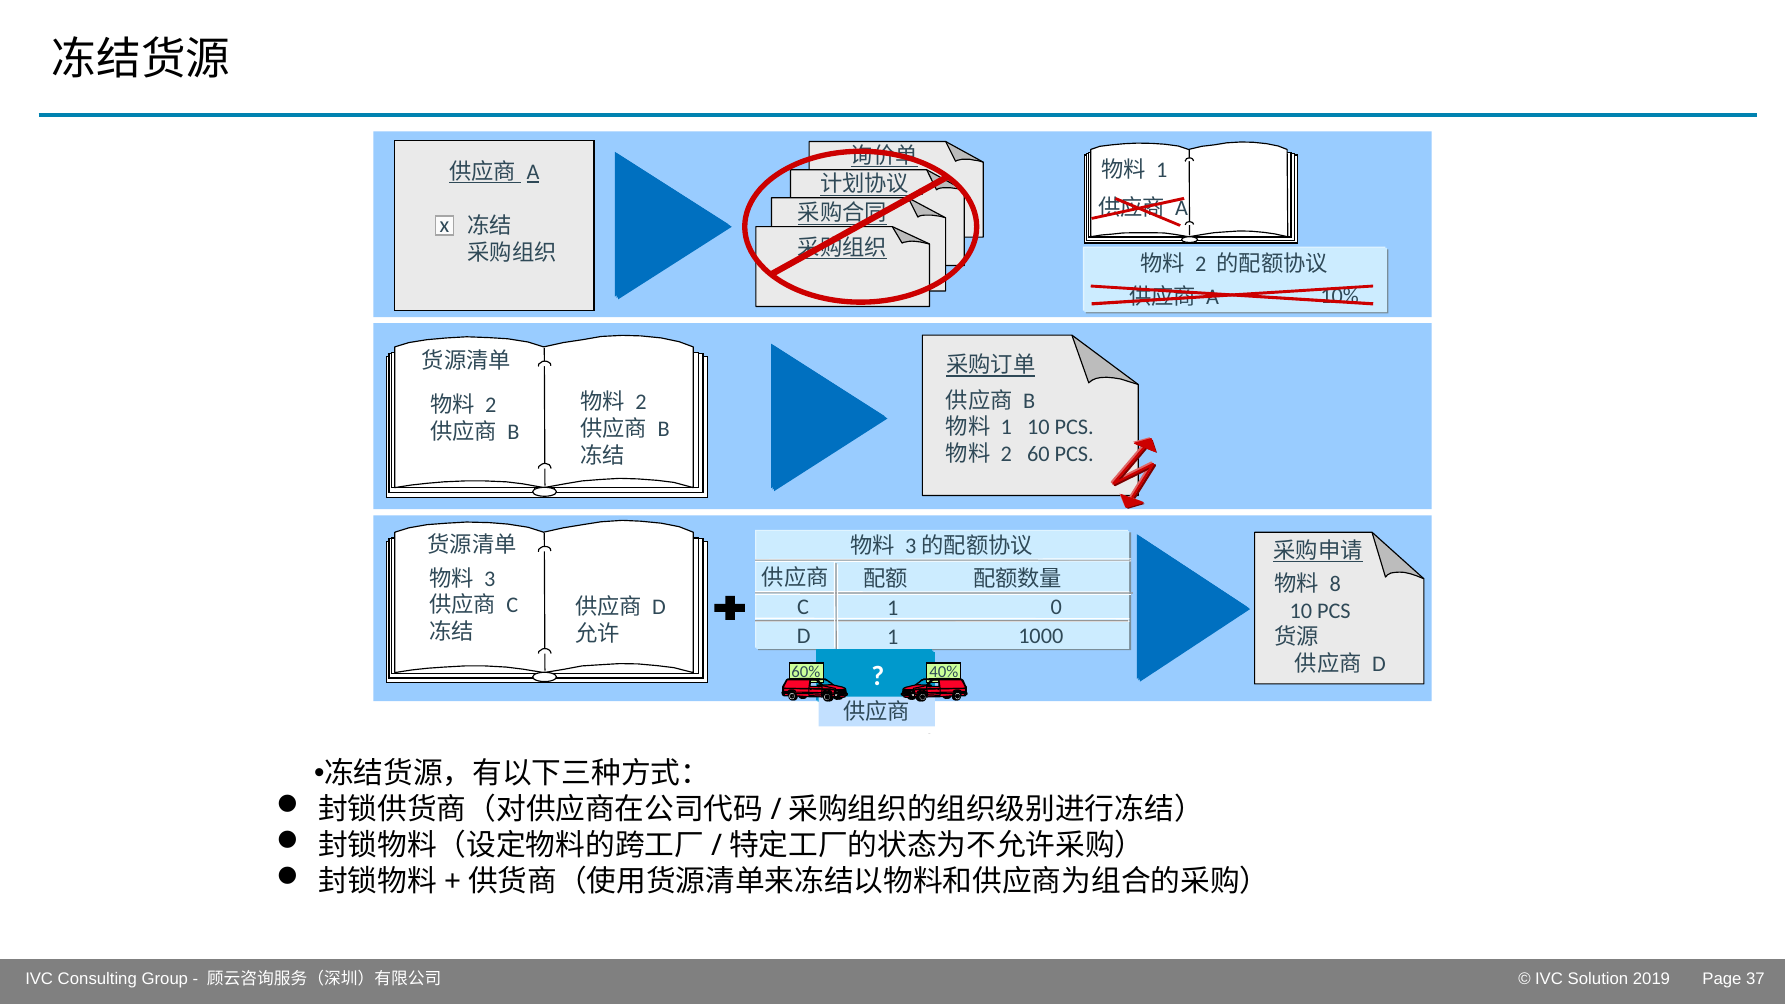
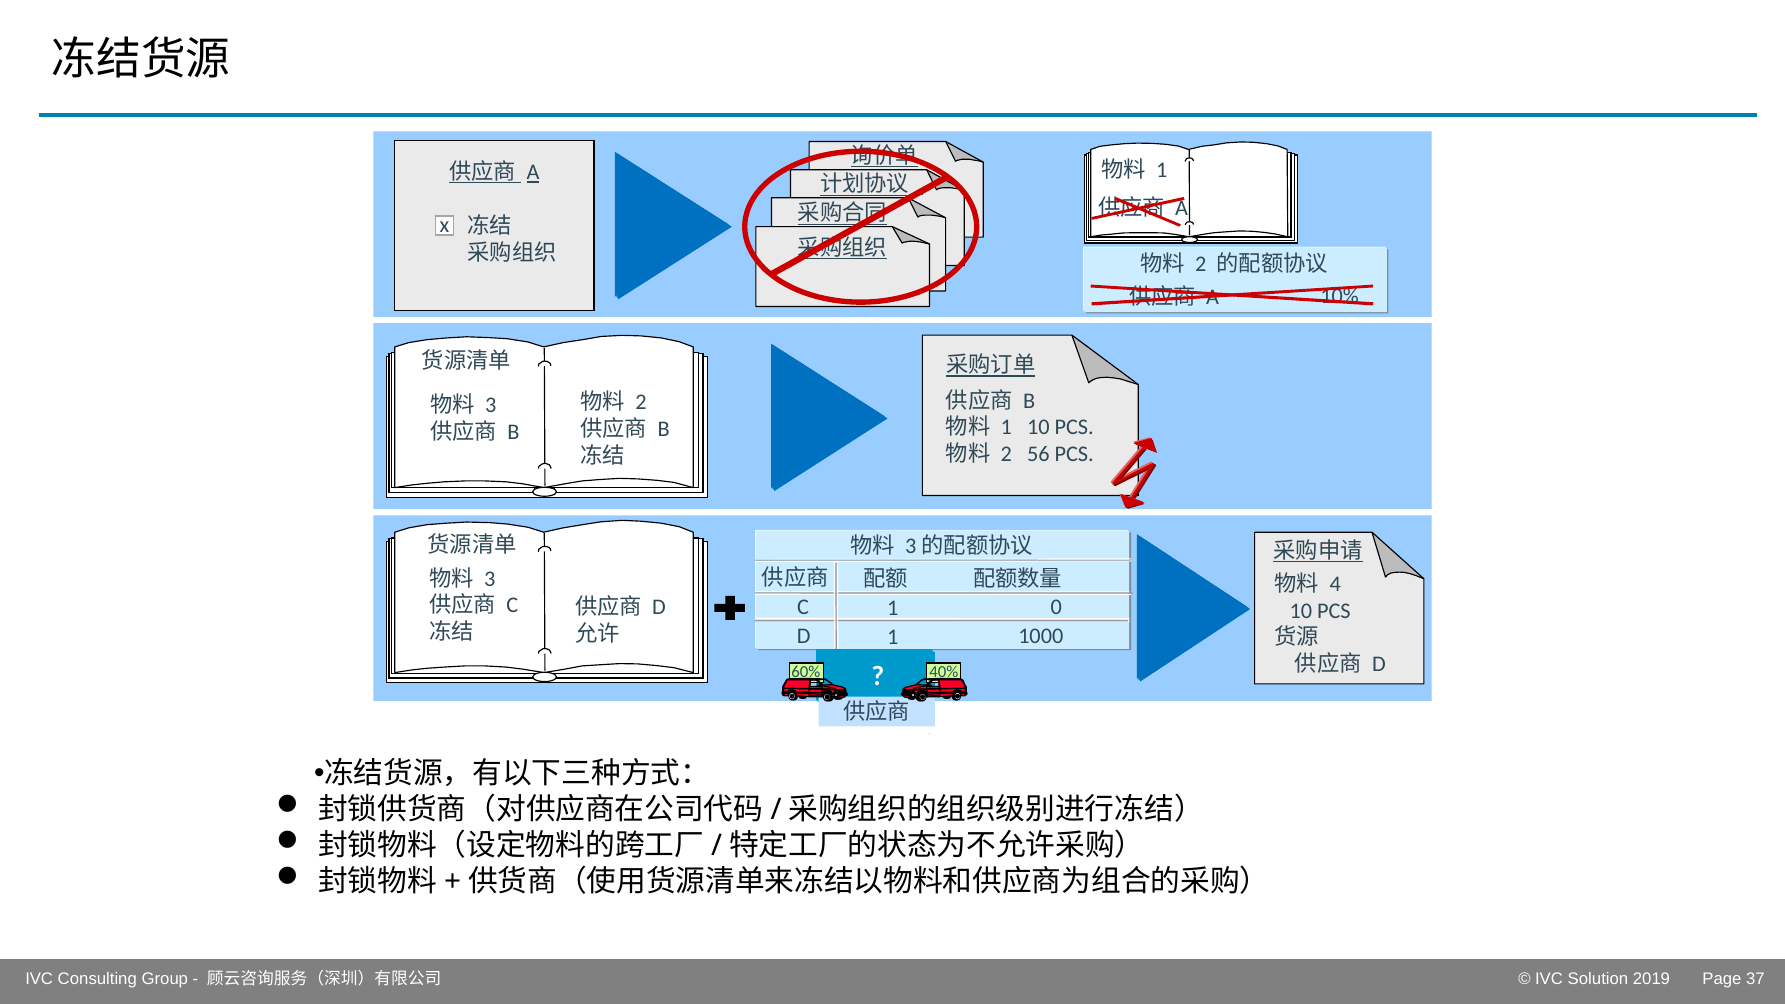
2: 2 -> 3 (491, 405)
60: 60 -> 56 (1038, 454)
8: 8 -> 4 (1335, 584)
